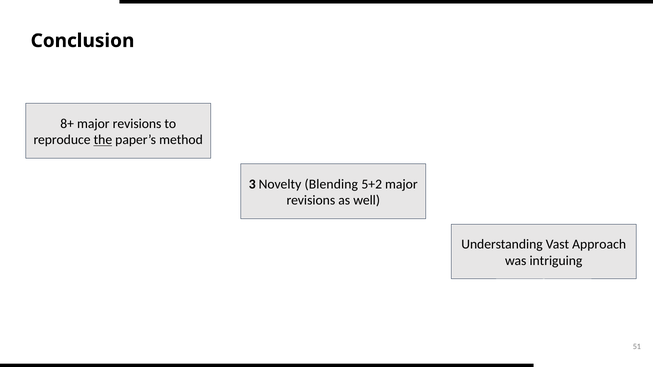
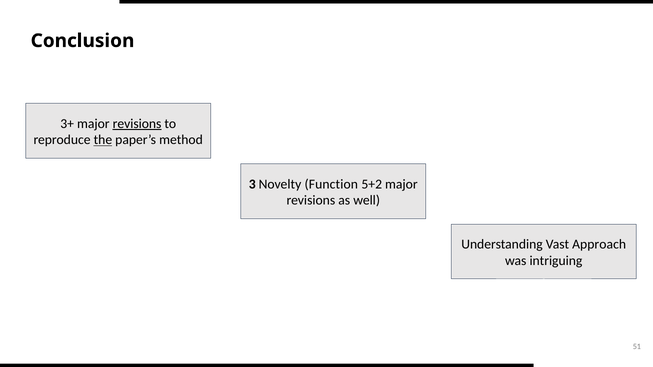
8+: 8+ -> 3+ (67, 124)
revisions underline: none -> present (137, 124)
Blending: Blending -> Function (331, 184)
